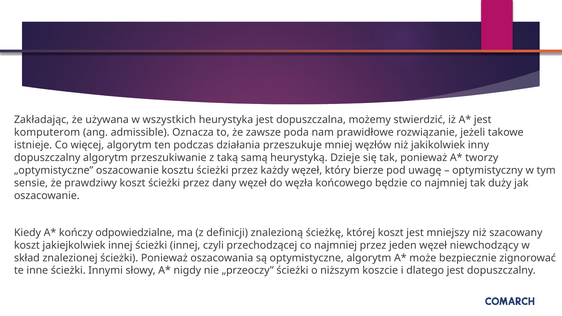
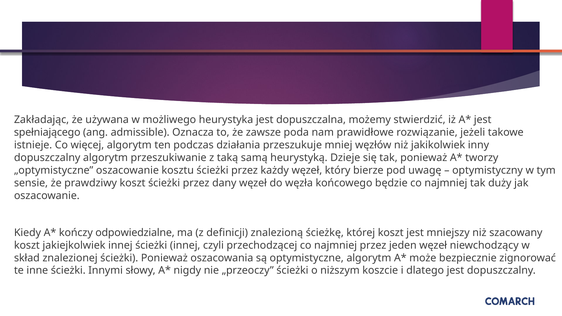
wszystkich: wszystkich -> możliwego (169, 120)
komputerom: komputerom -> spełniającego (47, 132)
